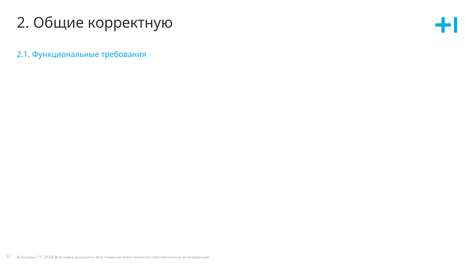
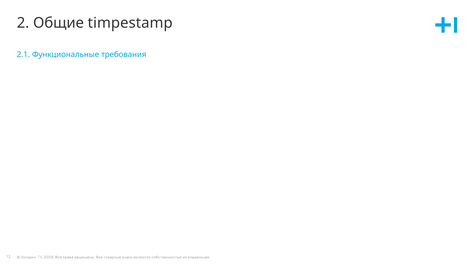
корректную: корректную -> timpestamp (130, 23)
